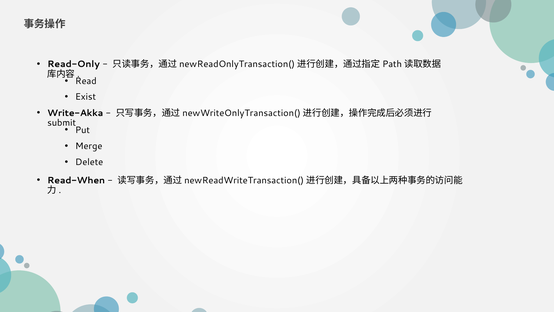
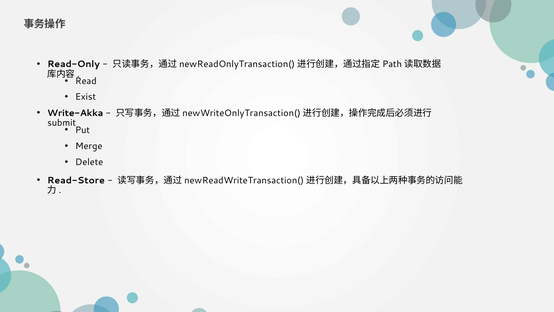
Read-When: Read-When -> Read-Store (76, 180)
